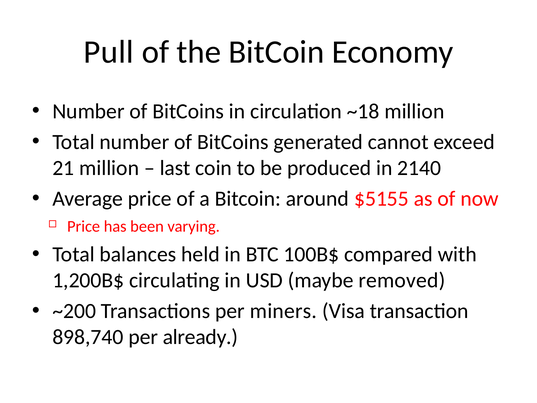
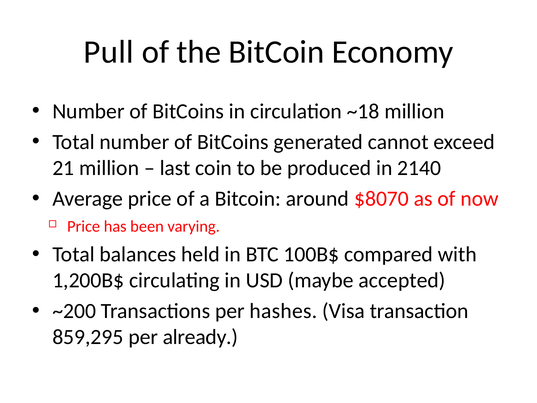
$5155: $5155 -> $8070 (382, 199)
removed: removed -> accepted (402, 280)
miners: miners -> hashes (283, 311)
898,740: 898,740 -> 859,295 (88, 337)
